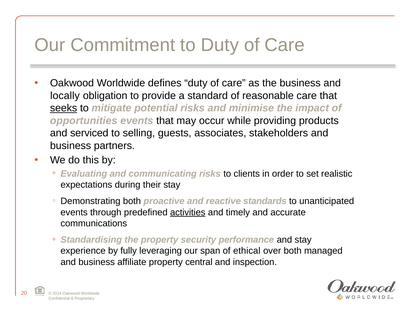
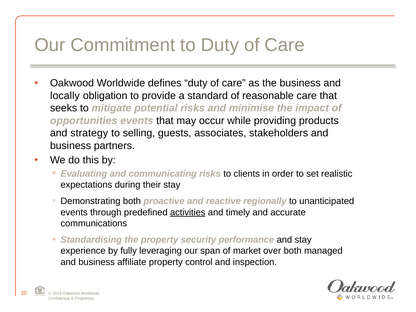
seeks underline: present -> none (64, 108)
serviced: serviced -> strategy (89, 133)
standards: standards -> regionally (265, 201)
ethical: ethical -> market (247, 251)
central: central -> control (199, 262)
